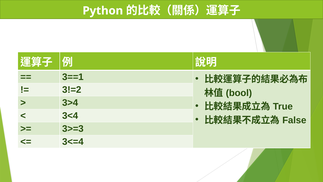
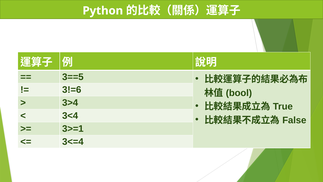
3==1: 3==1 -> 3==5 (73, 77)
3!=2: 3!=2 -> 3!=6 (72, 90)
3>=3: 3>=3 -> 3>=1 (73, 128)
